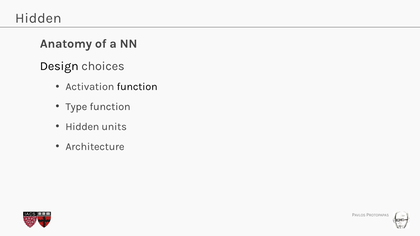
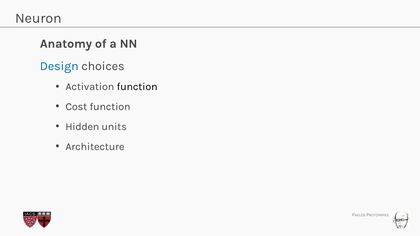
Hidden: Hidden -> Neuron (38, 18)
Design colour: black -> blue (59, 66)
Type: Type -> Cost (76, 107)
